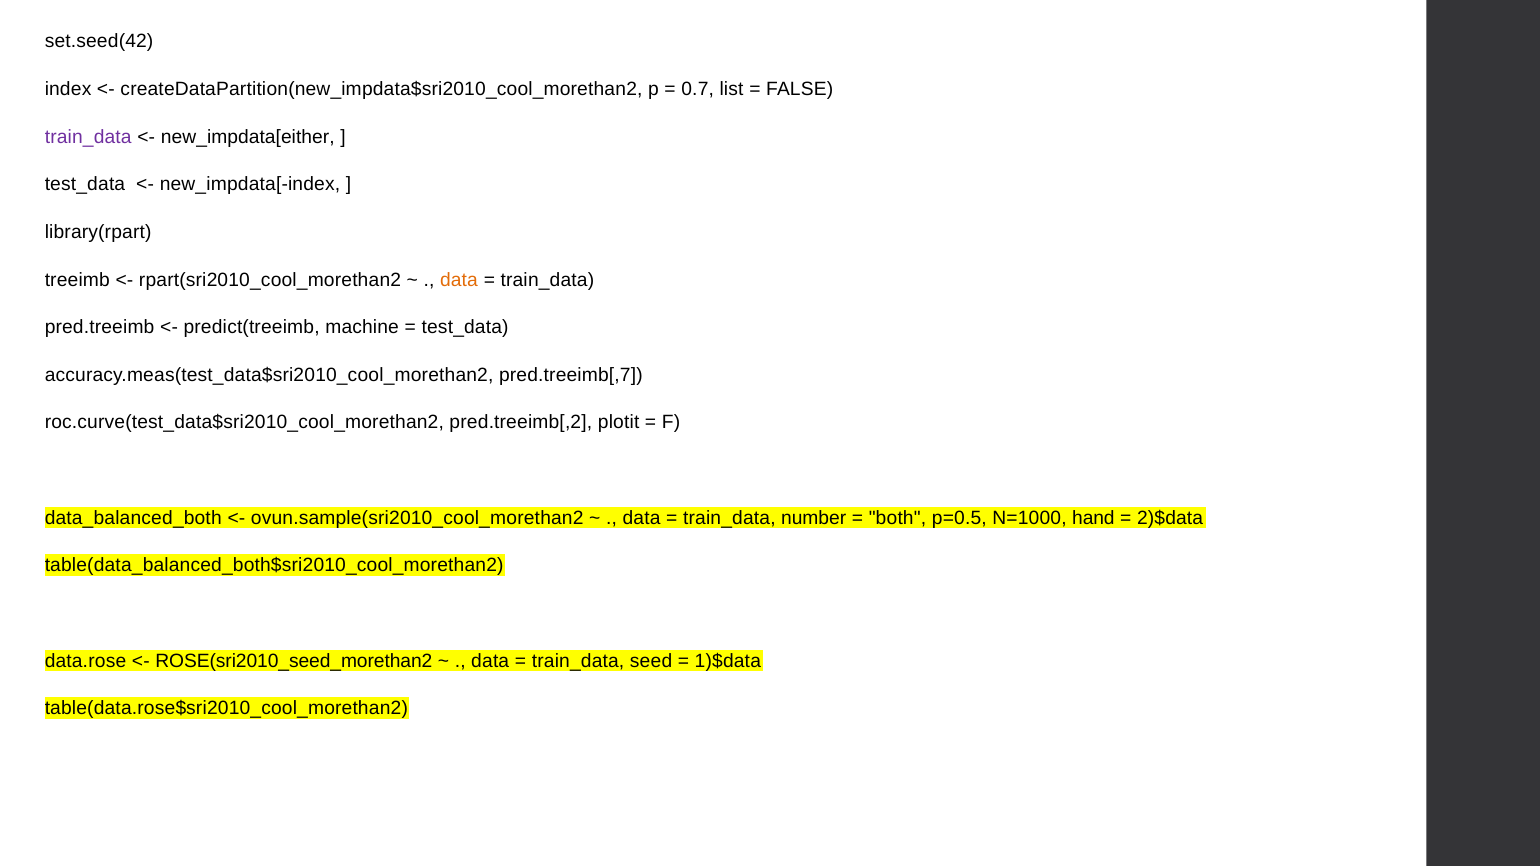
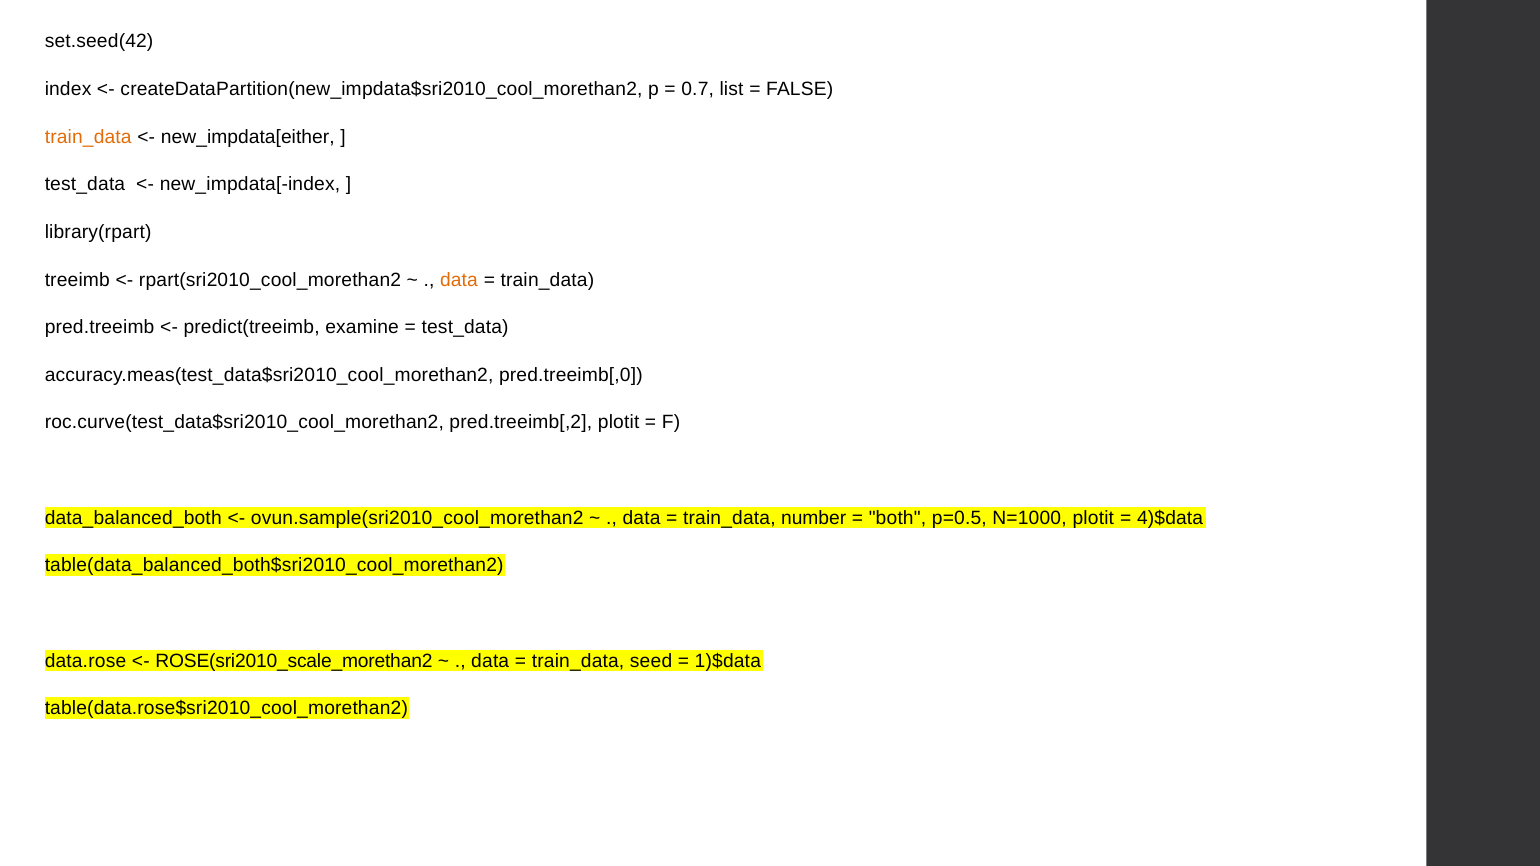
train_data colour: purple -> orange (88, 137)
machine: machine -> examine (362, 327)
pred.treeimb[,7: pred.treeimb[,7 -> pred.treeimb[,0 (571, 375)
N=1000 hand: hand -> plotit (1093, 518)
2)$data: 2)$data -> 4)$data (1170, 518)
ROSE(sri2010_seed_morethan2: ROSE(sri2010_seed_morethan2 -> ROSE(sri2010_scale_morethan2 (294, 661)
